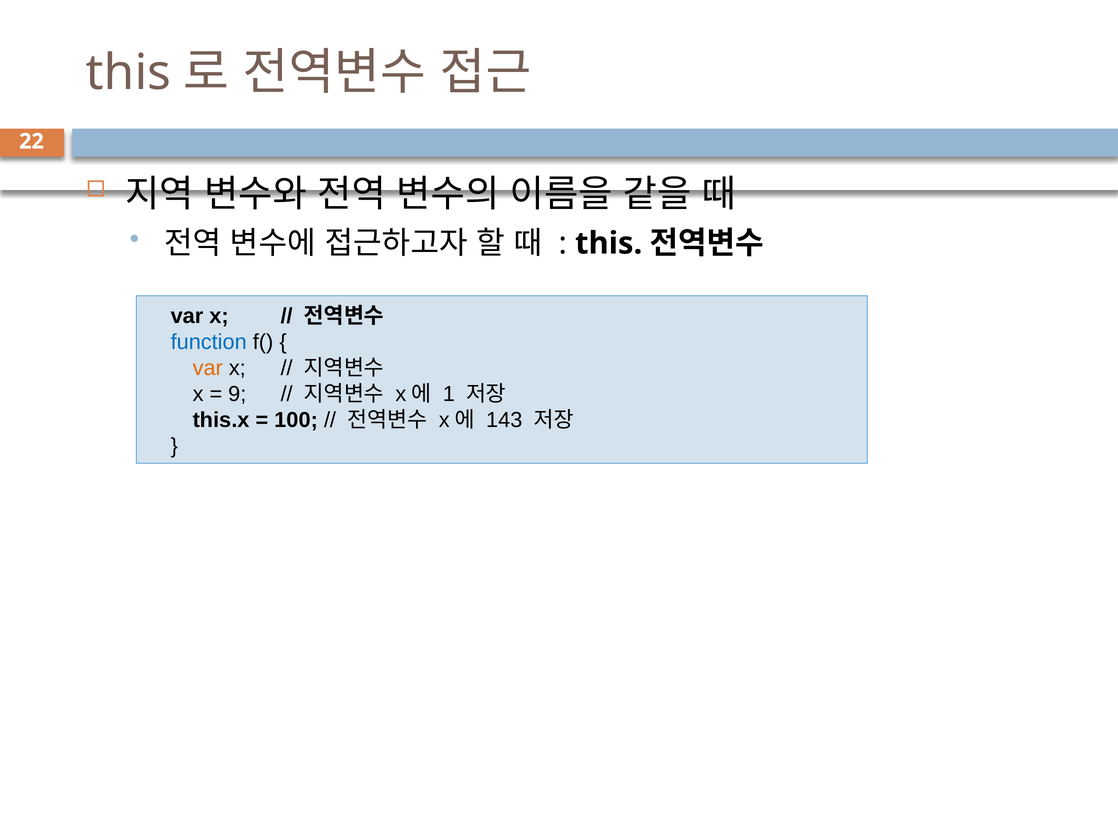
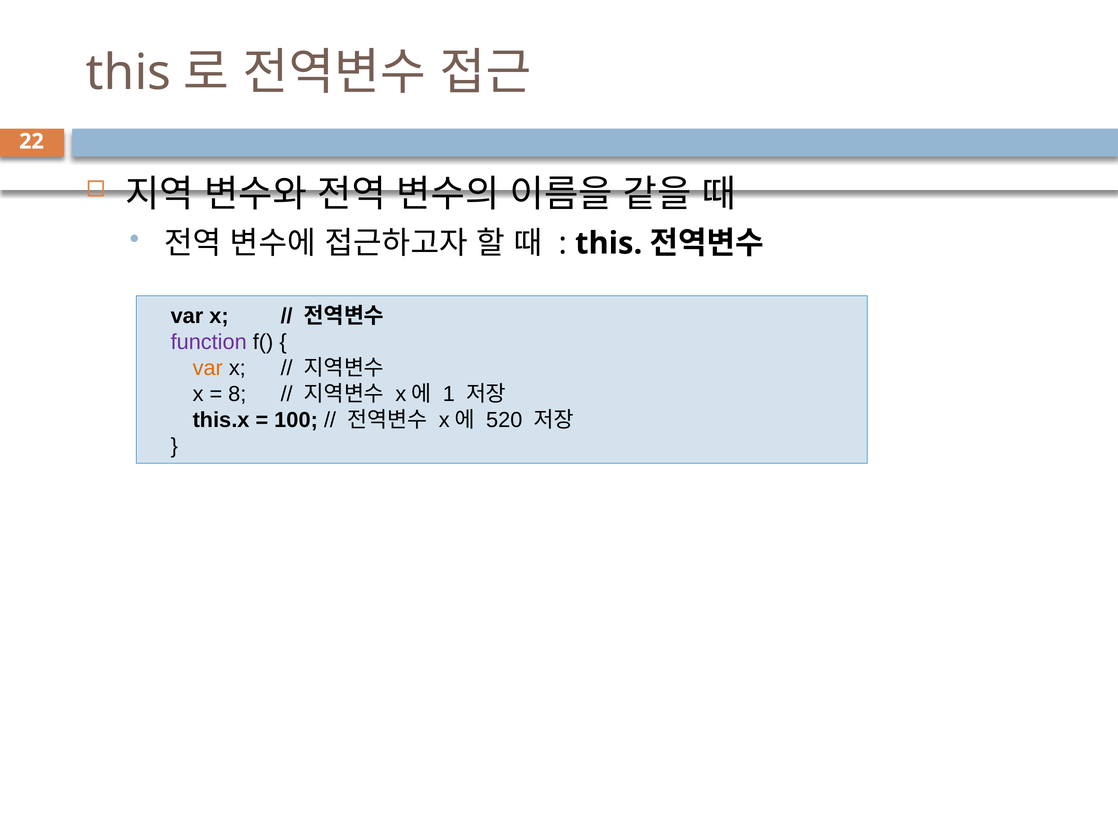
function colour: blue -> purple (209, 342)
9: 9 -> 8 (237, 394)
143: 143 -> 520 (504, 420)
